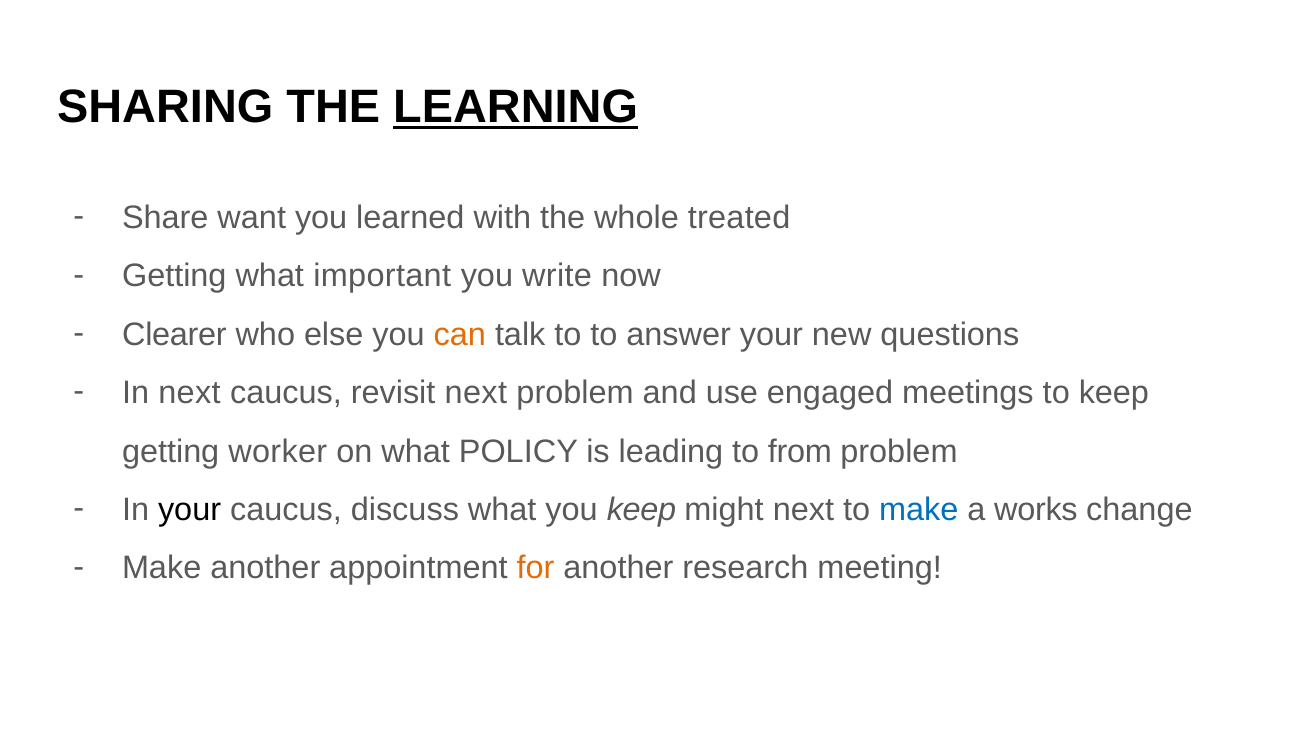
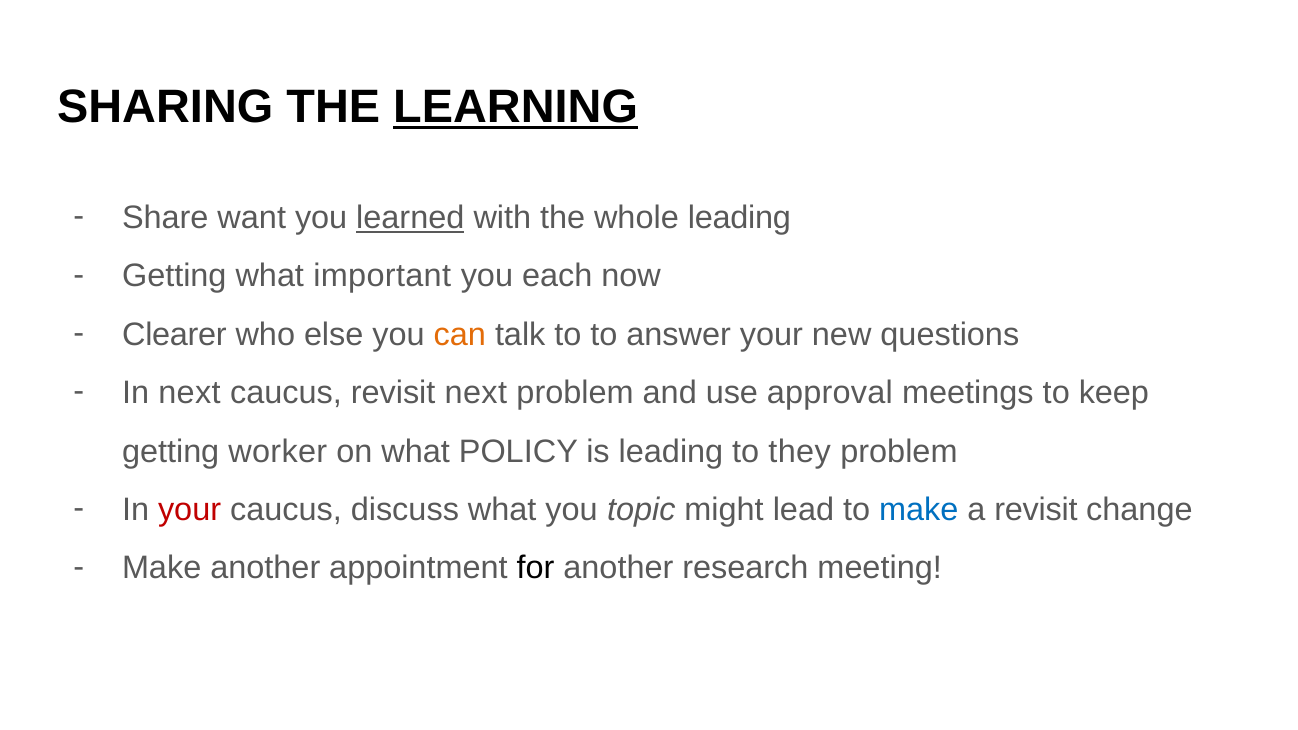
learned underline: none -> present (410, 218)
whole treated: treated -> leading (739, 218)
write: write -> each (557, 276)
engaged: engaged -> approval (830, 393)
from: from -> they (800, 451)
your colour: black -> red (190, 510)
you keep: keep -> topic (641, 510)
might next: next -> lead (803, 510)
a works: works -> revisit (1036, 510)
for colour: orange -> black (536, 568)
